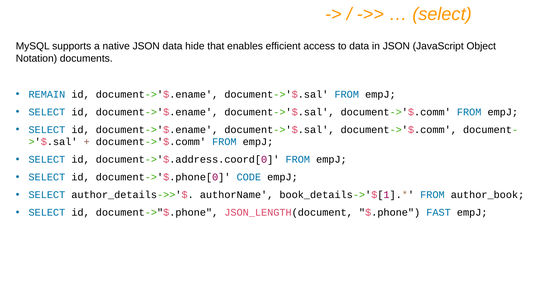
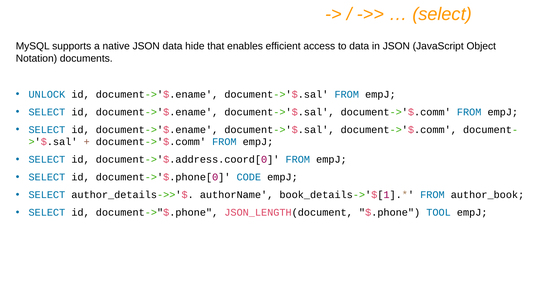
REMAIN: REMAIN -> UNLOCK (47, 94)
FAST: FAST -> TOOL (439, 213)
